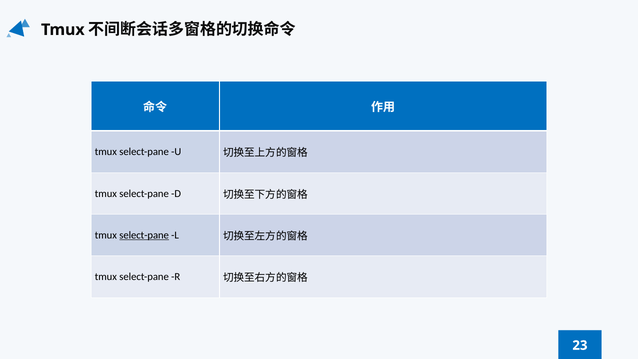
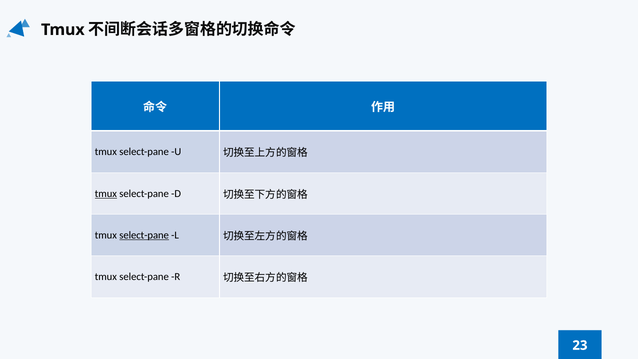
tmux underline: none -> present (106, 193)
